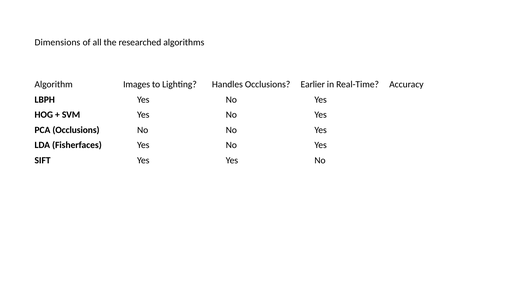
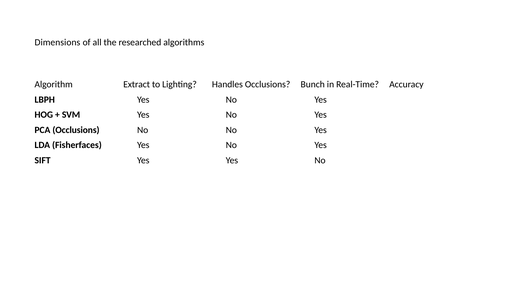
Images: Images -> Extract (137, 84)
Earlier: Earlier -> Bunch (313, 84)
